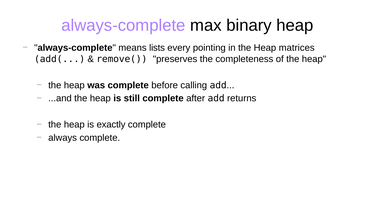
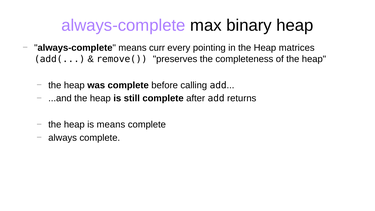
lists: lists -> curr (157, 48)
is exactly: exactly -> means (111, 125)
